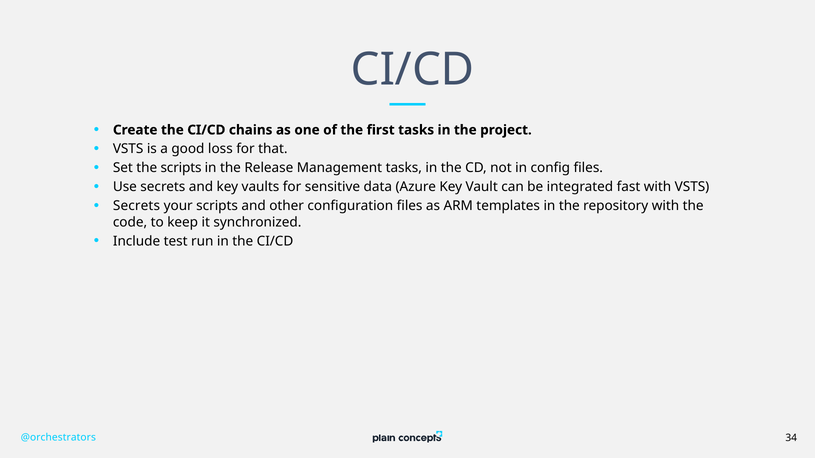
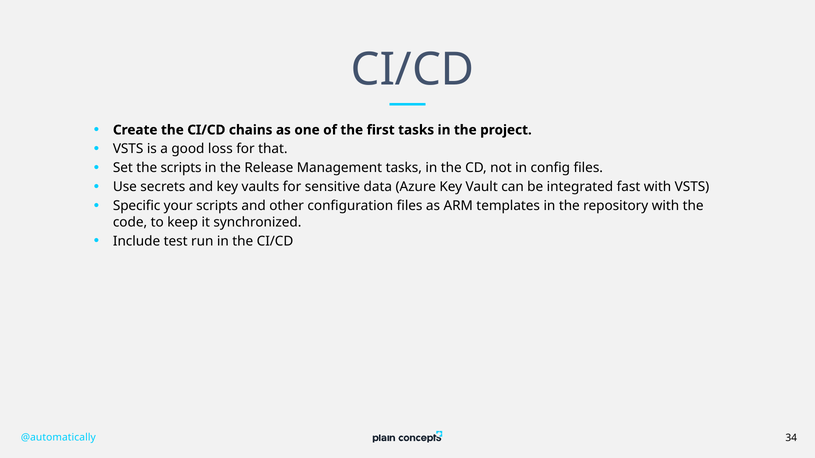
Secrets: Secrets -> Specific (137, 206)
@orchestrators: @orchestrators -> @automatically (58, 438)
